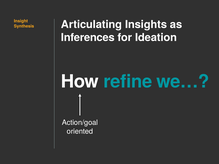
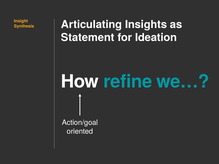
Inferences: Inferences -> Statement (88, 38)
